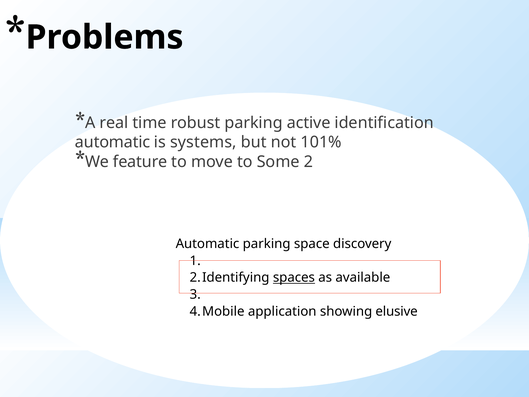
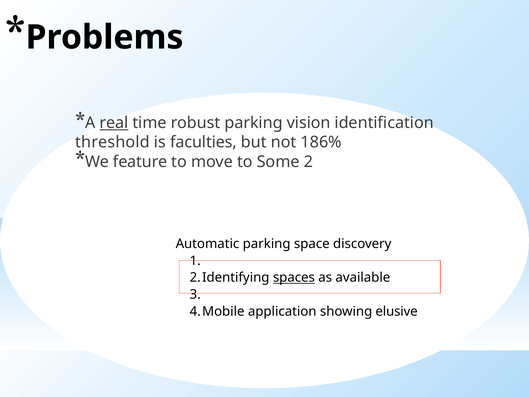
real underline: none -> present (114, 123)
active: active -> vision (309, 123)
automatic: automatic -> threshold (112, 142)
systems: systems -> faculties (203, 142)
101%: 101% -> 186% (321, 142)
